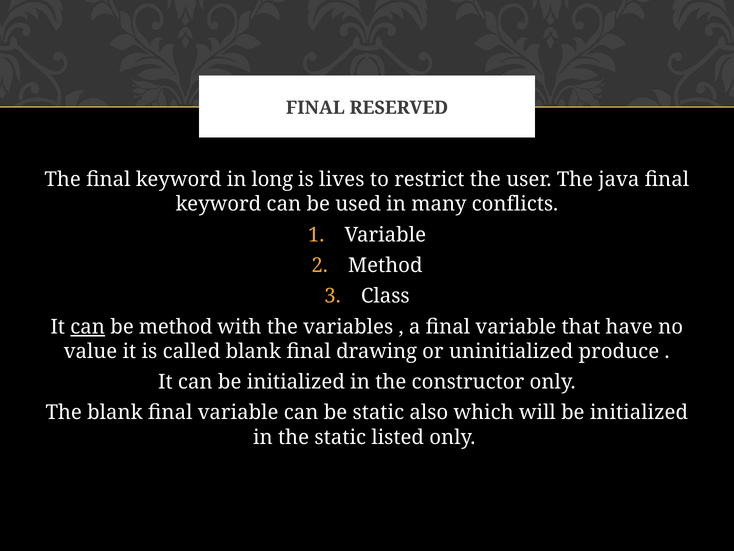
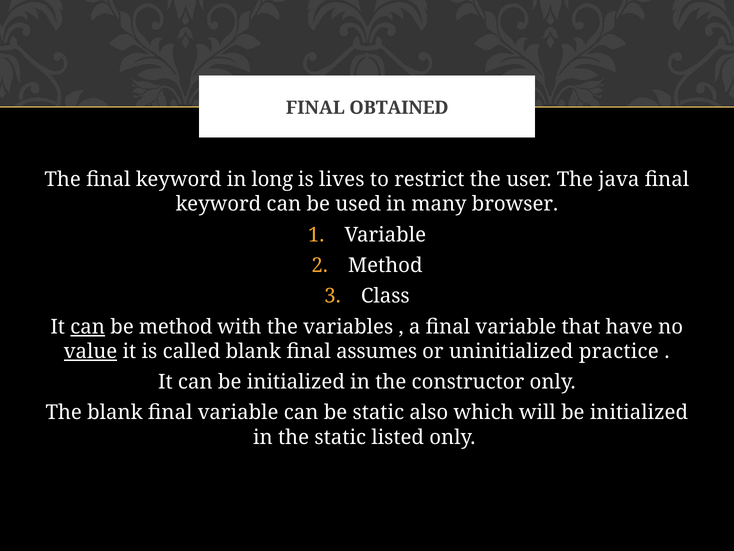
RESERVED: RESERVED -> OBTAINED (399, 108)
conflicts: conflicts -> browser (515, 204)
value underline: none -> present (91, 351)
drawing: drawing -> assumes (377, 351)
produce: produce -> practice (619, 351)
